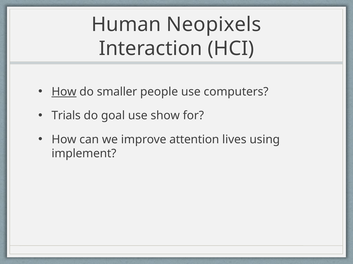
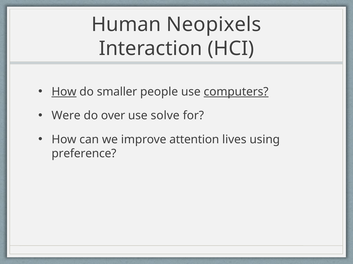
computers underline: none -> present (236, 92)
Trials: Trials -> Were (66, 116)
goal: goal -> over (113, 116)
show: show -> solve (165, 116)
implement: implement -> preference (84, 154)
